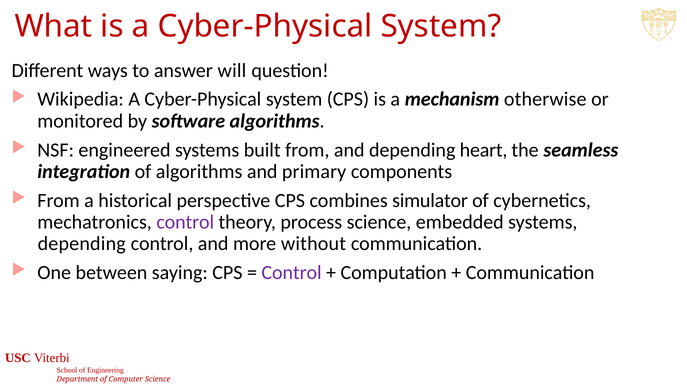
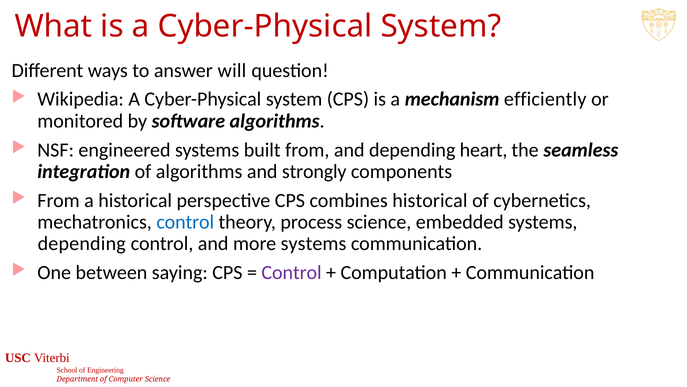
otherwise: otherwise -> efficiently (545, 99)
primary: primary -> strongly (314, 171)
combines simulator: simulator -> historical (430, 200)
control colour: purple -> blue (185, 222)
more without: without -> systems (314, 243)
